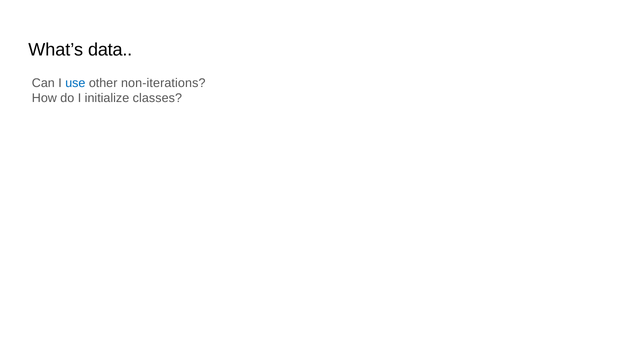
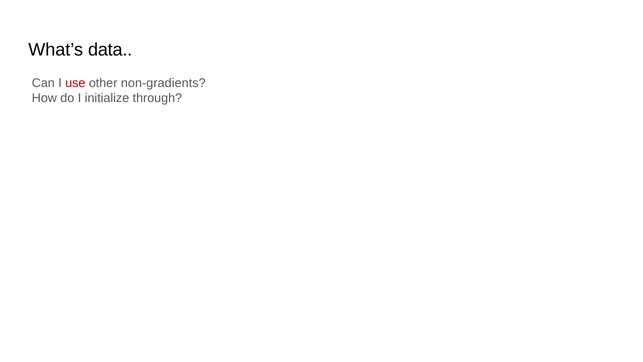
use colour: blue -> red (75, 83)
non-iterations: non-iterations -> non-gradients (163, 83)
classes: classes -> through (157, 98)
